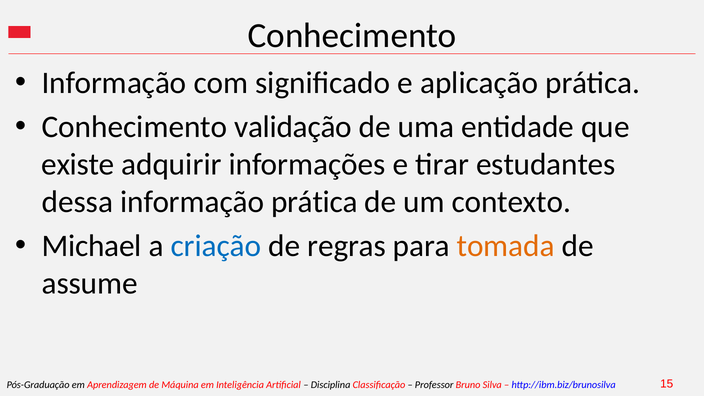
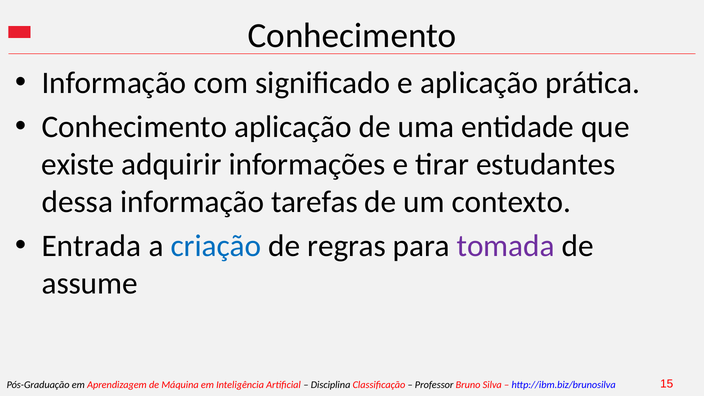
Conhecimento validação: validação -> aplicação (293, 127)
informação prática: prática -> tarefas (314, 202)
Michael: Michael -> Entrada (92, 246)
tomada colour: orange -> purple (506, 246)
